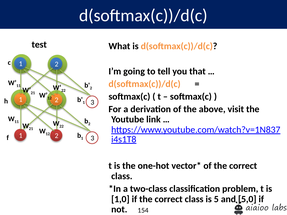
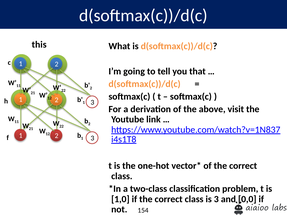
test: test -> this (39, 45)
is 5: 5 -> 3 (216, 199)
5,0: 5,0 -> 0,0 (247, 199)
